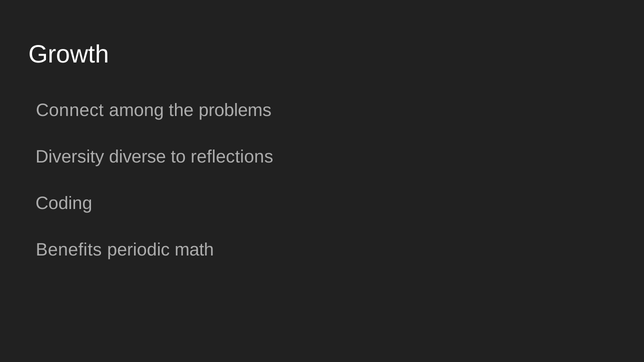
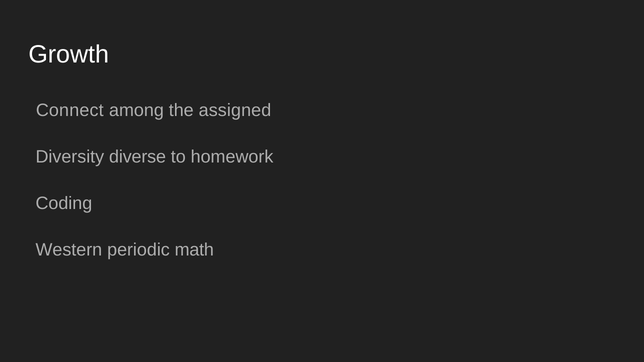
problems: problems -> assigned (235, 110)
reflections: reflections -> homework (232, 157)
Benefits: Benefits -> Western (69, 250)
